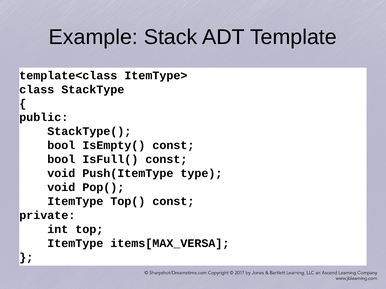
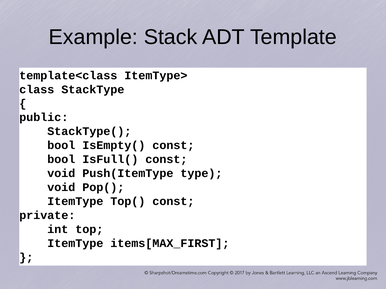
items[MAX_VERSA: items[MAX_VERSA -> items[MAX_FIRST (170, 244)
